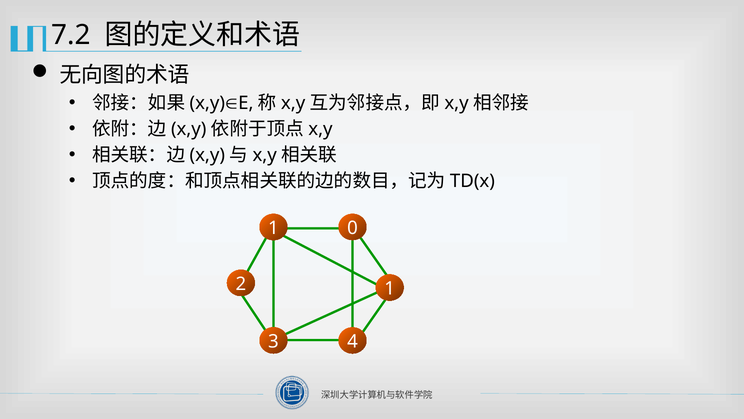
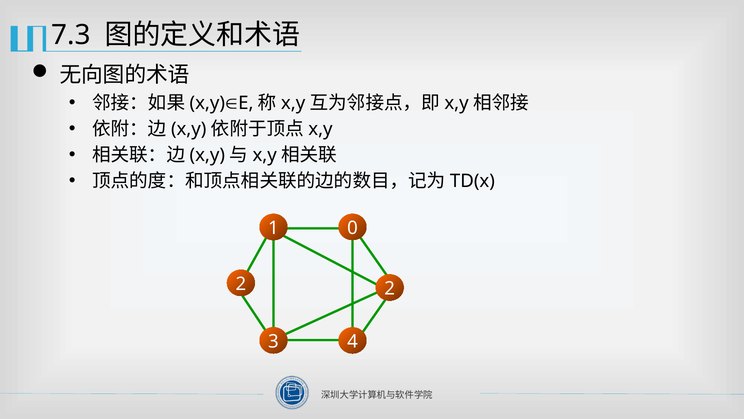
7.2: 7.2 -> 7.3 (71, 35)
2 1: 1 -> 2 (390, 288)
